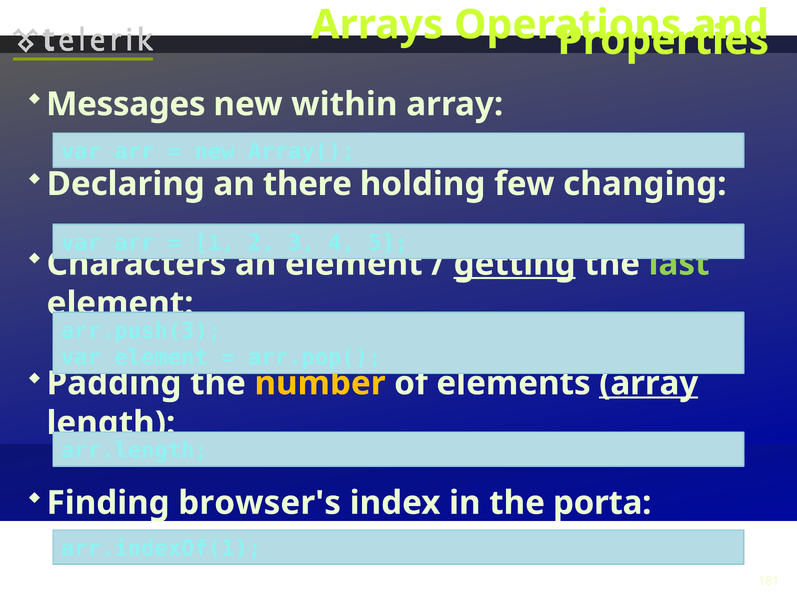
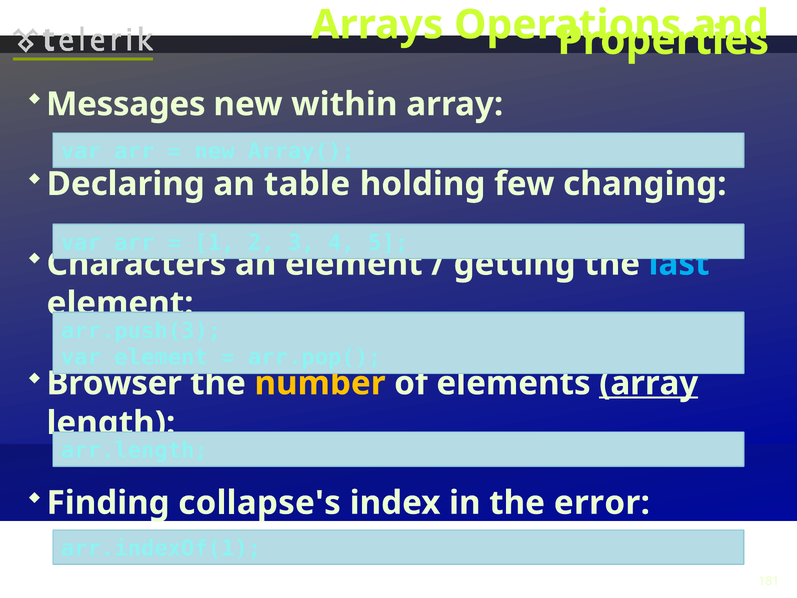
there: there -> table (307, 184)
getting underline: present -> none (515, 264)
last colour: light green -> light blue (679, 264)
Padding: Padding -> Browser (114, 383)
browser's: browser's -> collapse's (260, 503)
porta: porta -> error (602, 503)
